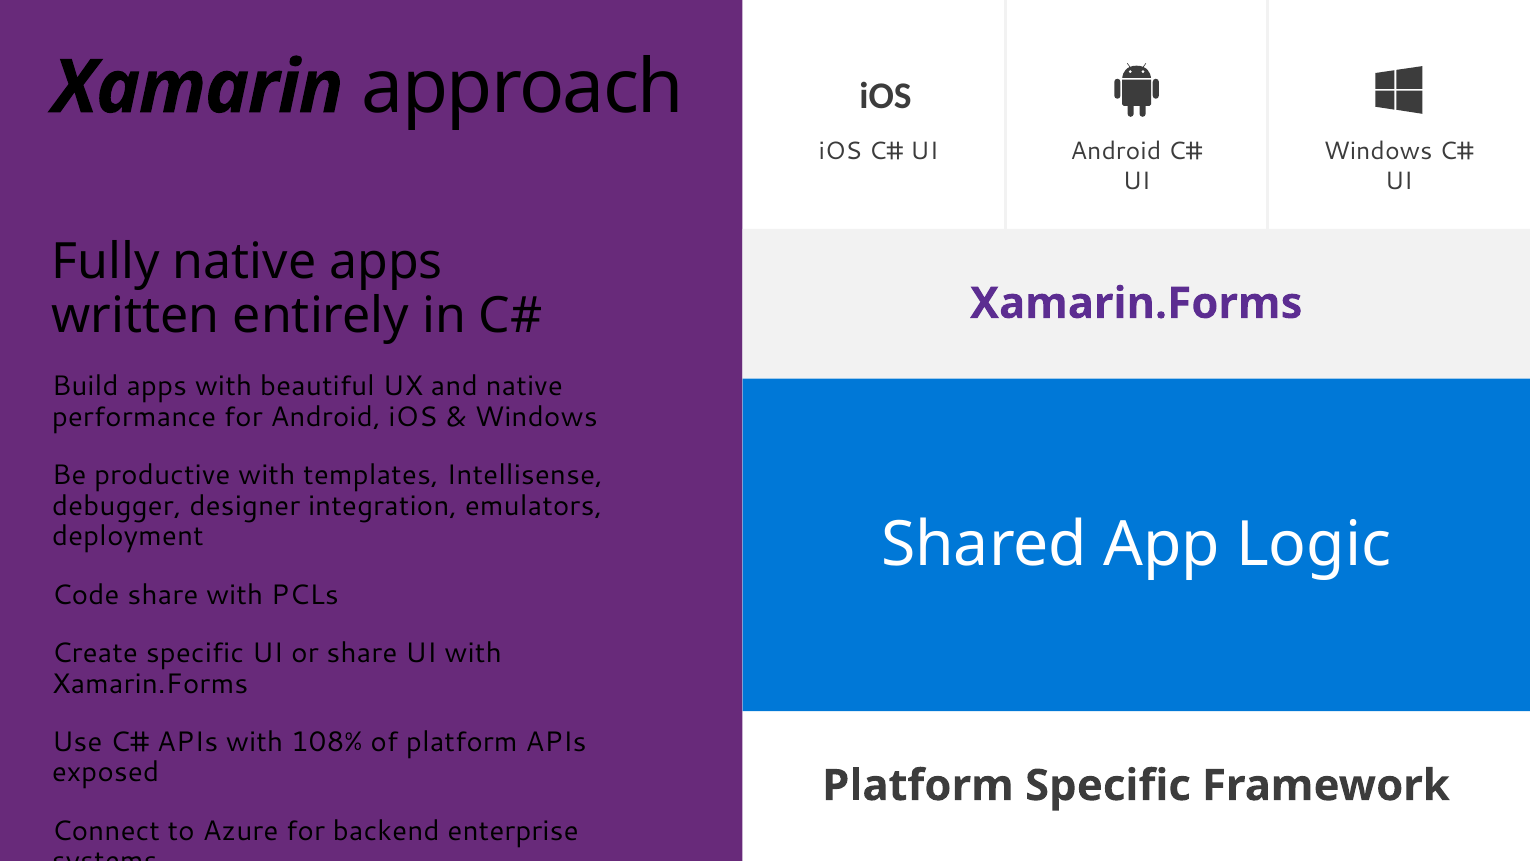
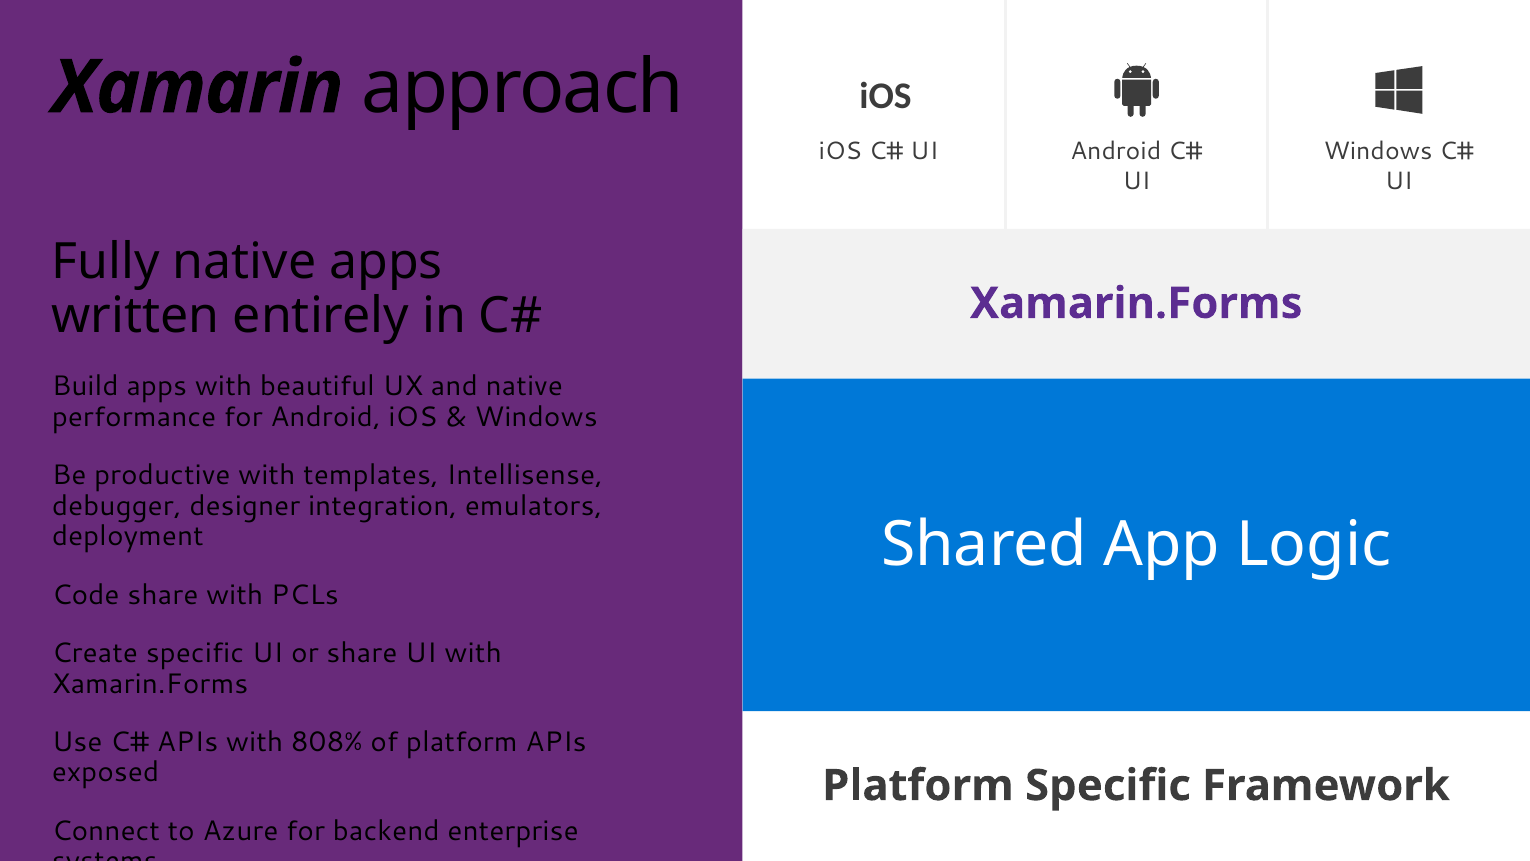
108%: 108% -> 808% (327, 742)
